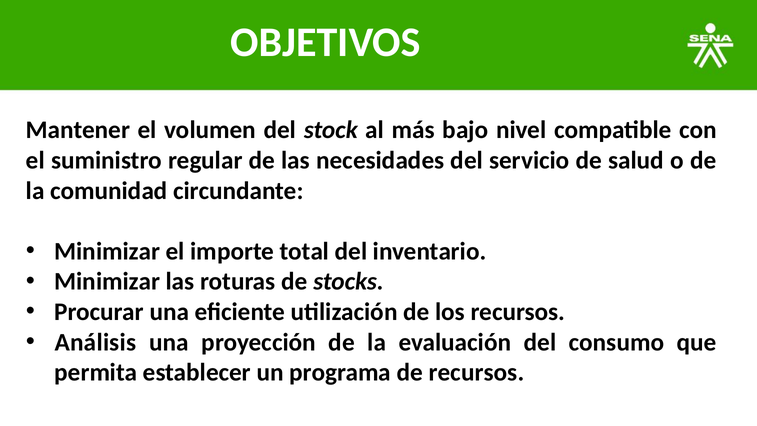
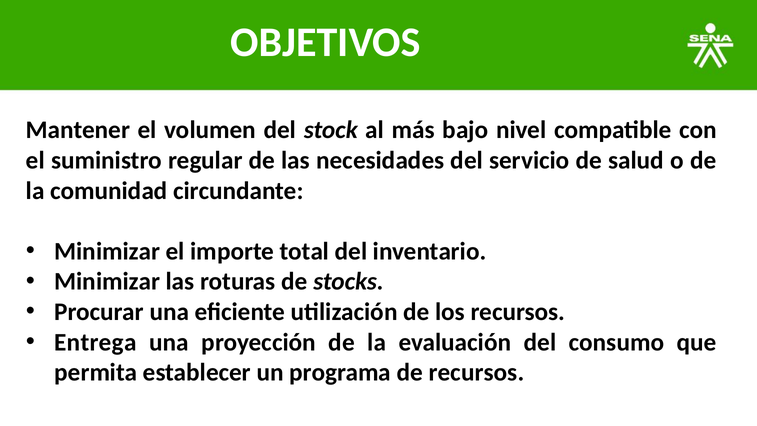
Análisis: Análisis -> Entrega (95, 342)
